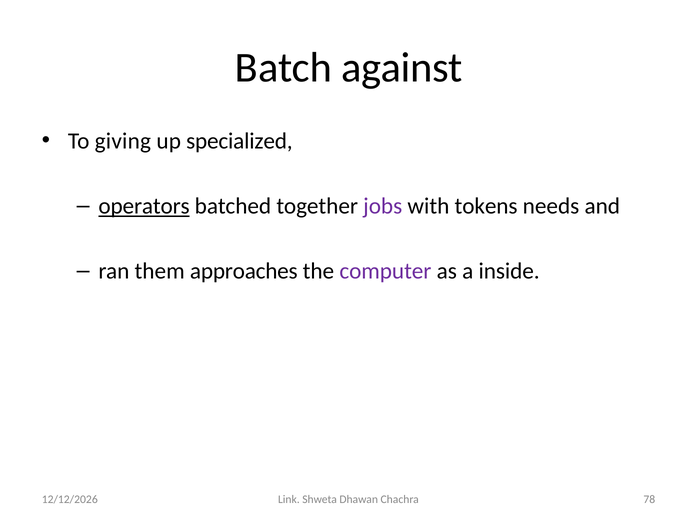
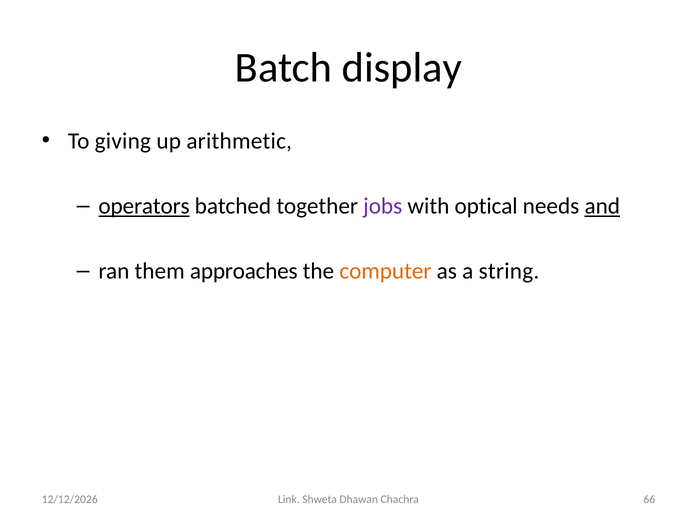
against: against -> display (402, 67)
specialized: specialized -> arithmetic (239, 141)
tokens: tokens -> optical (486, 206)
and underline: none -> present (602, 206)
computer colour: purple -> orange (385, 271)
inside: inside -> string (509, 271)
78: 78 -> 66 (649, 499)
